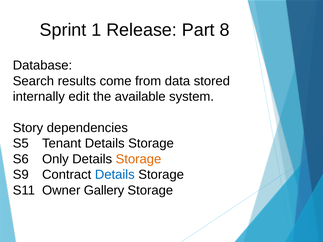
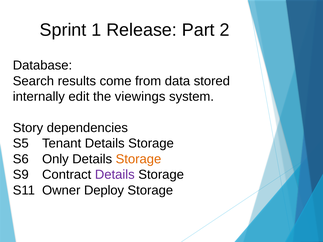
8: 8 -> 2 (225, 30)
available: available -> viewings (140, 97)
Details colour: blue -> purple (115, 175)
Gallery: Gallery -> Deploy (104, 190)
